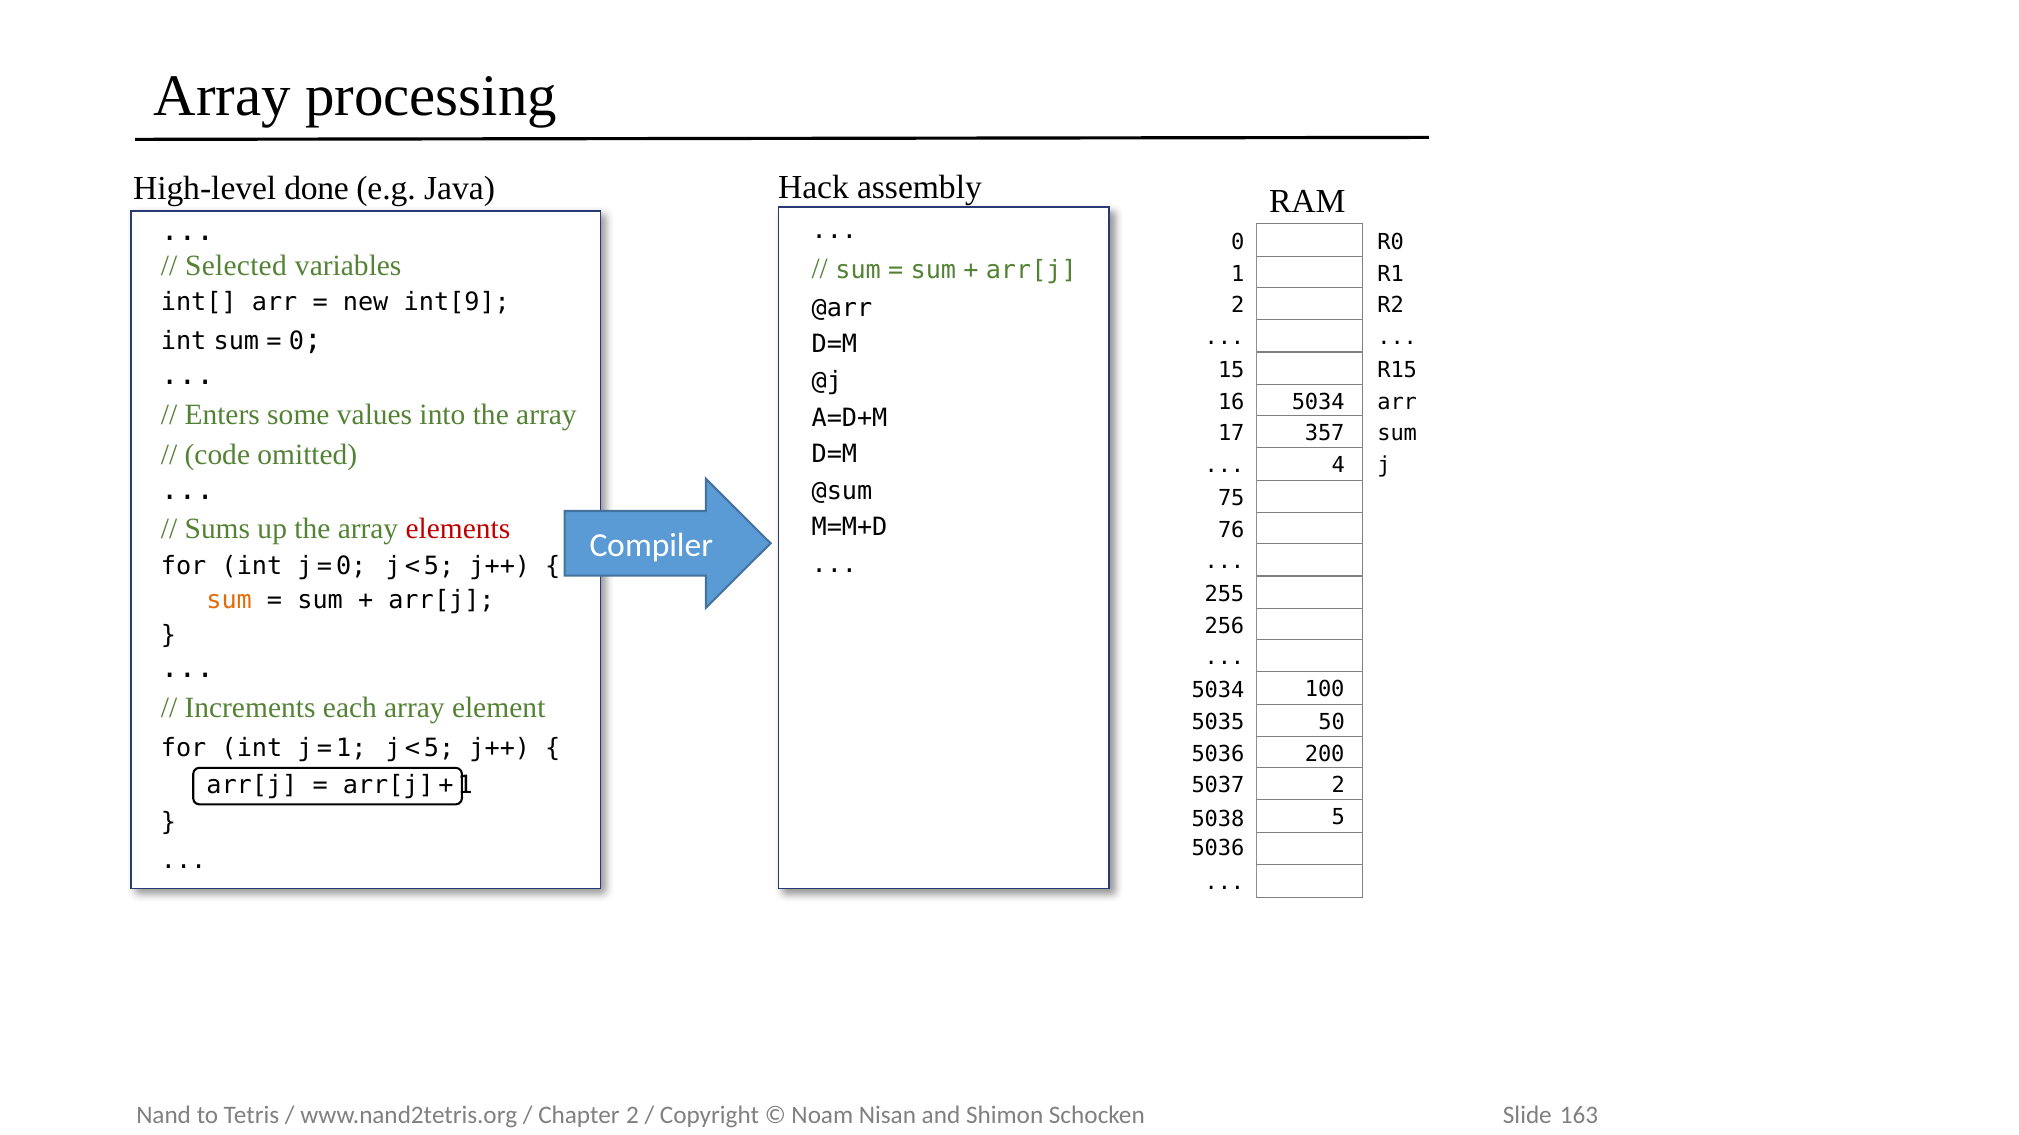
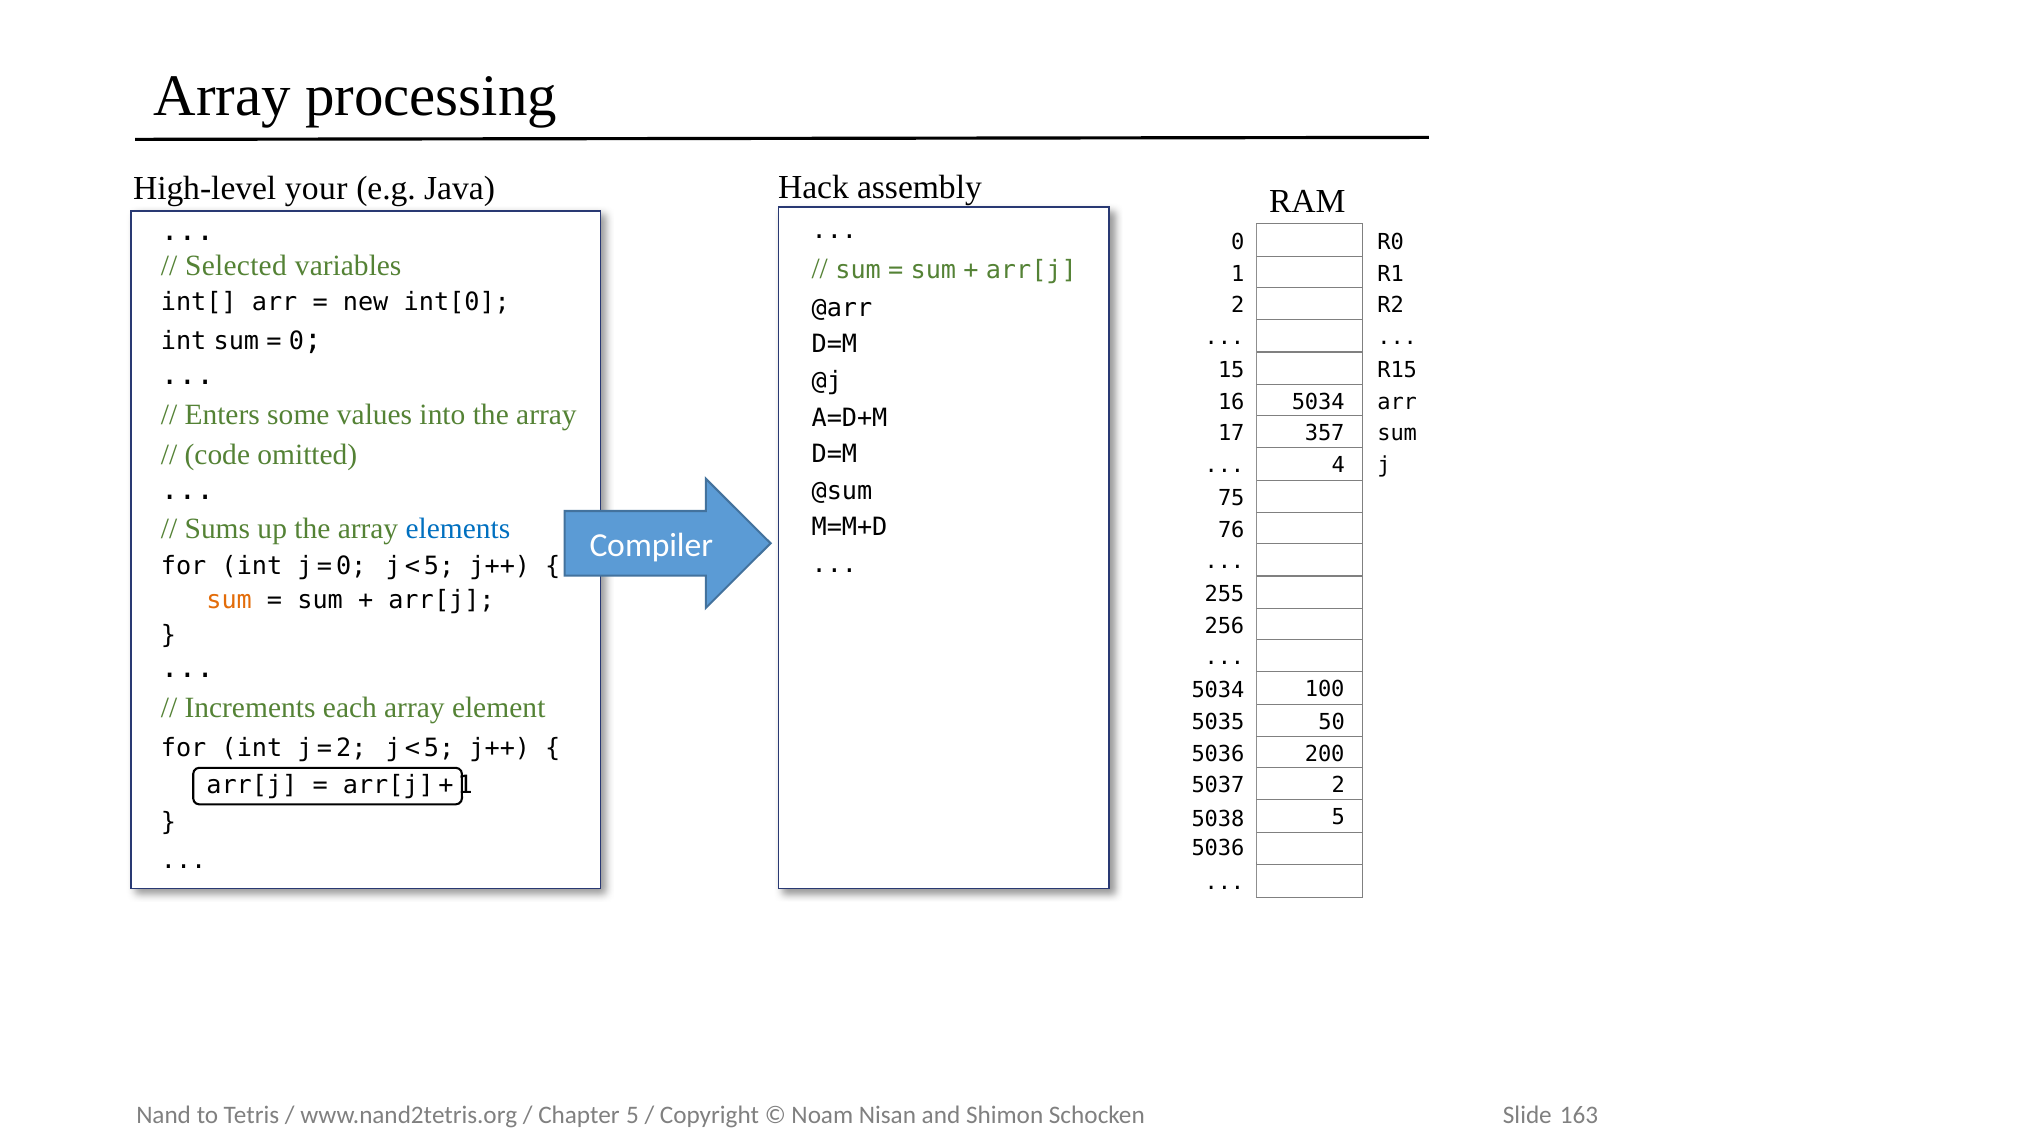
done: done -> your (316, 189)
int[9: int[9 -> int[0 (457, 303)
elements colour: red -> blue (458, 530)
1: 1 -> 2 (351, 749)
2: 2 -> 5 (633, 1116)
